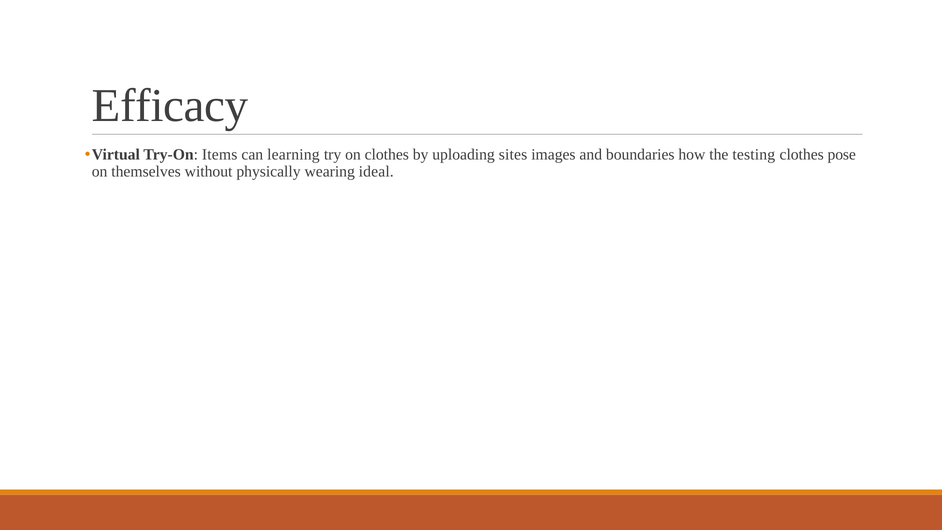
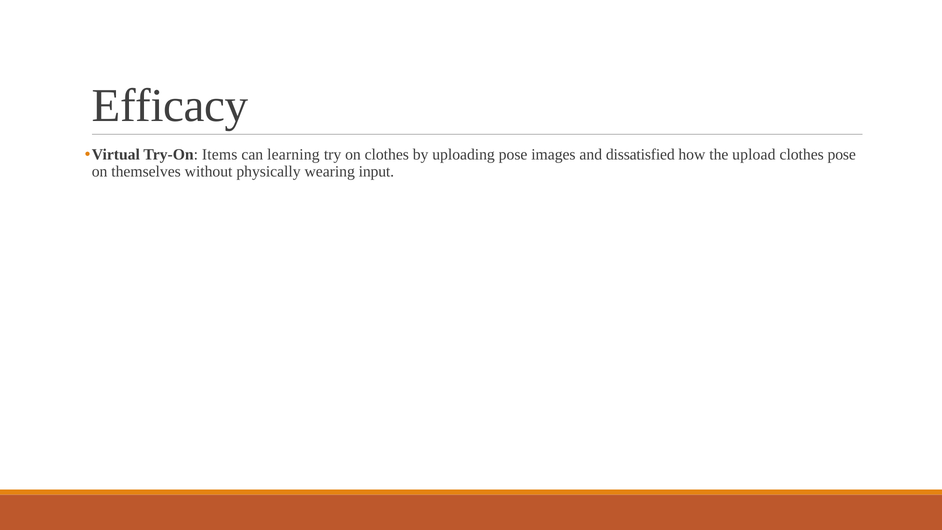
uploading sites: sites -> pose (513, 155)
boundaries: boundaries -> dissatisfied (640, 155)
testing: testing -> upload (754, 155)
ideal: ideal -> input (376, 171)
